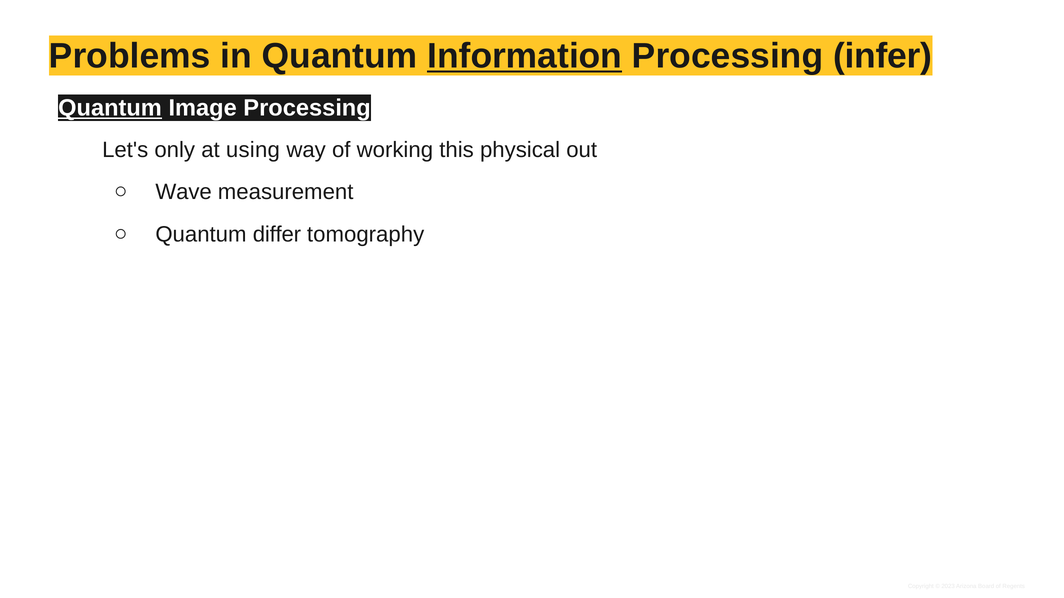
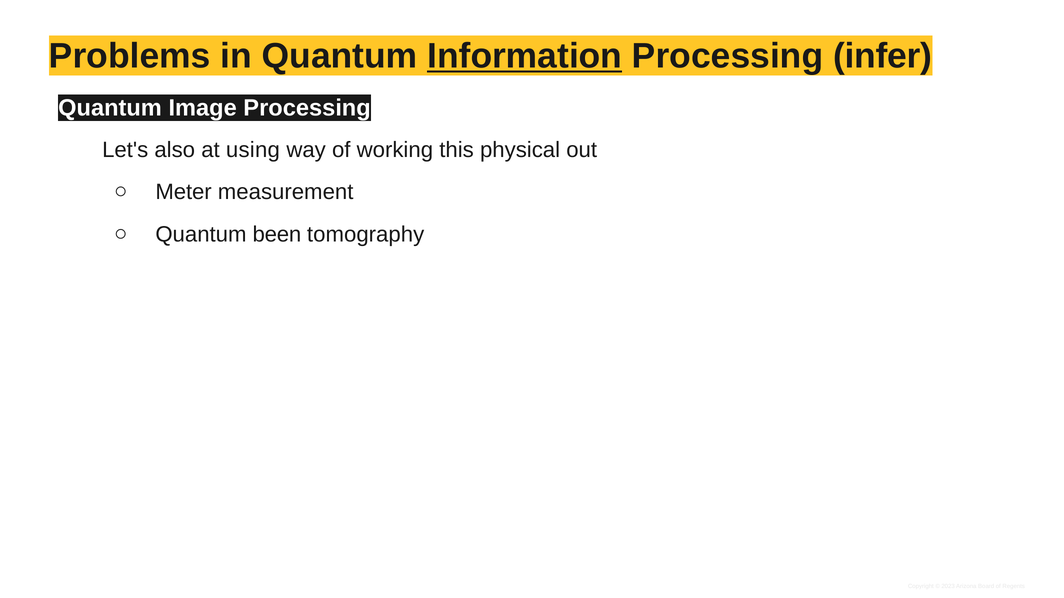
Quantum underline: present -> none (110, 108)
only: only -> also (175, 150)
Wave: Wave -> Meter (184, 192)
differ: differ -> been (277, 235)
